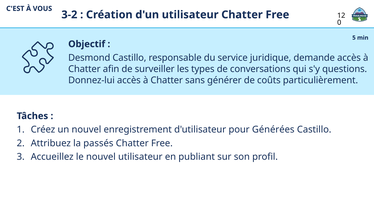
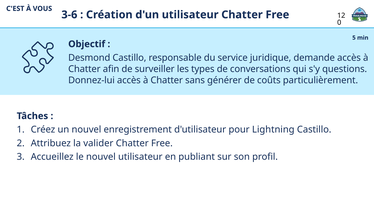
3-2: 3-2 -> 3-6 (69, 15)
Générées: Générées -> Lightning (273, 129)
passés: passés -> valider (98, 143)
